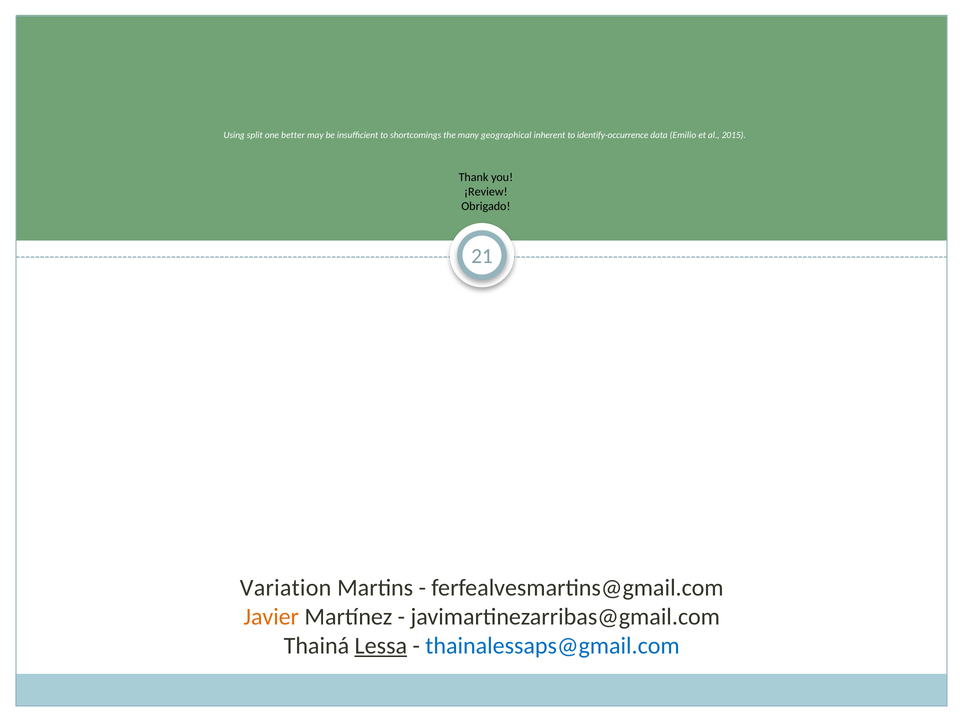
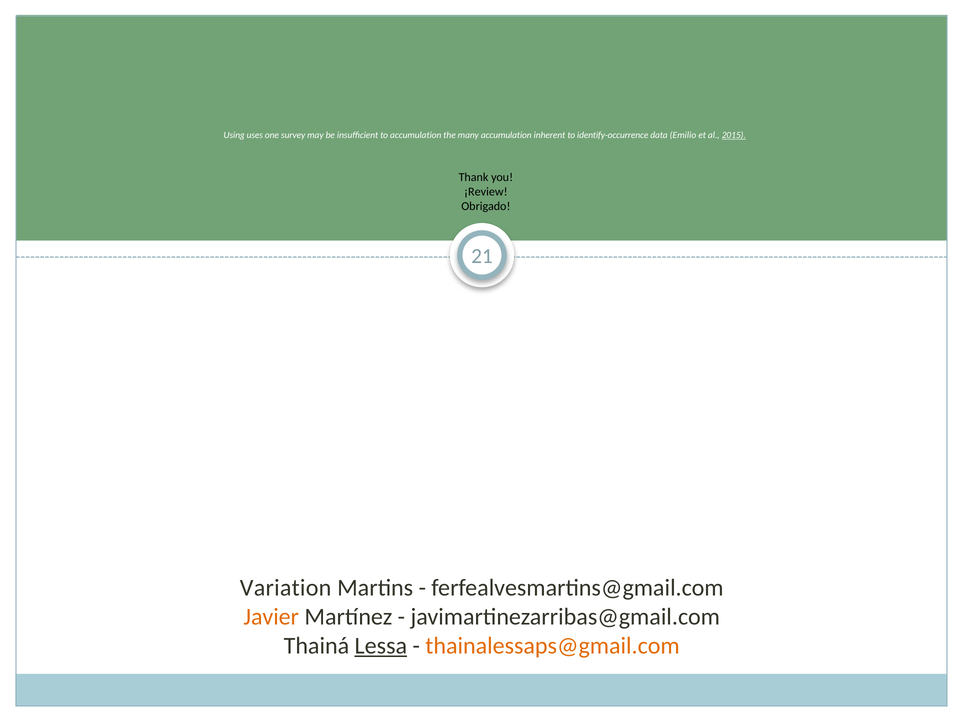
split: split -> uses (255, 135)
better: better -> survey (293, 135)
to shortcomings: shortcomings -> accumulation (416, 135)
many geographical: geographical -> accumulation (506, 135)
2015 underline: none -> present (734, 135)
thainalessaps@gmail.com colour: blue -> orange (553, 646)
